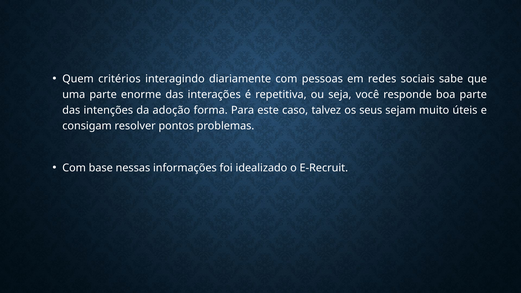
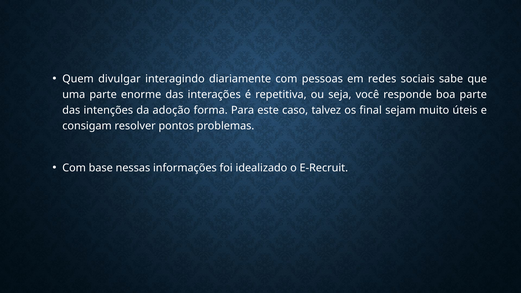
critérios: critérios -> divulgar (119, 79)
seus: seus -> final (371, 110)
